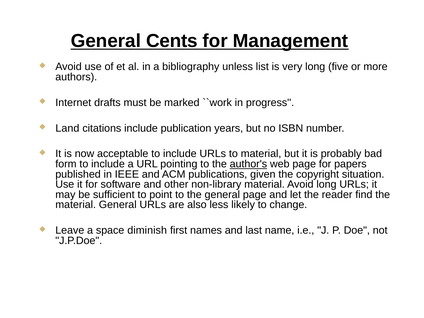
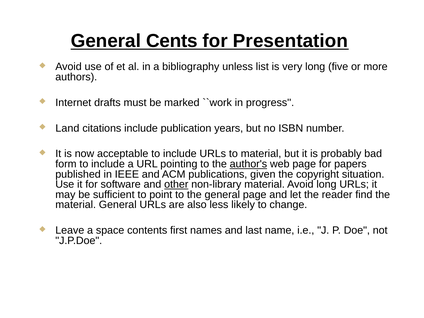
Management: Management -> Presentation (291, 41)
other underline: none -> present (176, 184)
diminish: diminish -> contents (147, 230)
